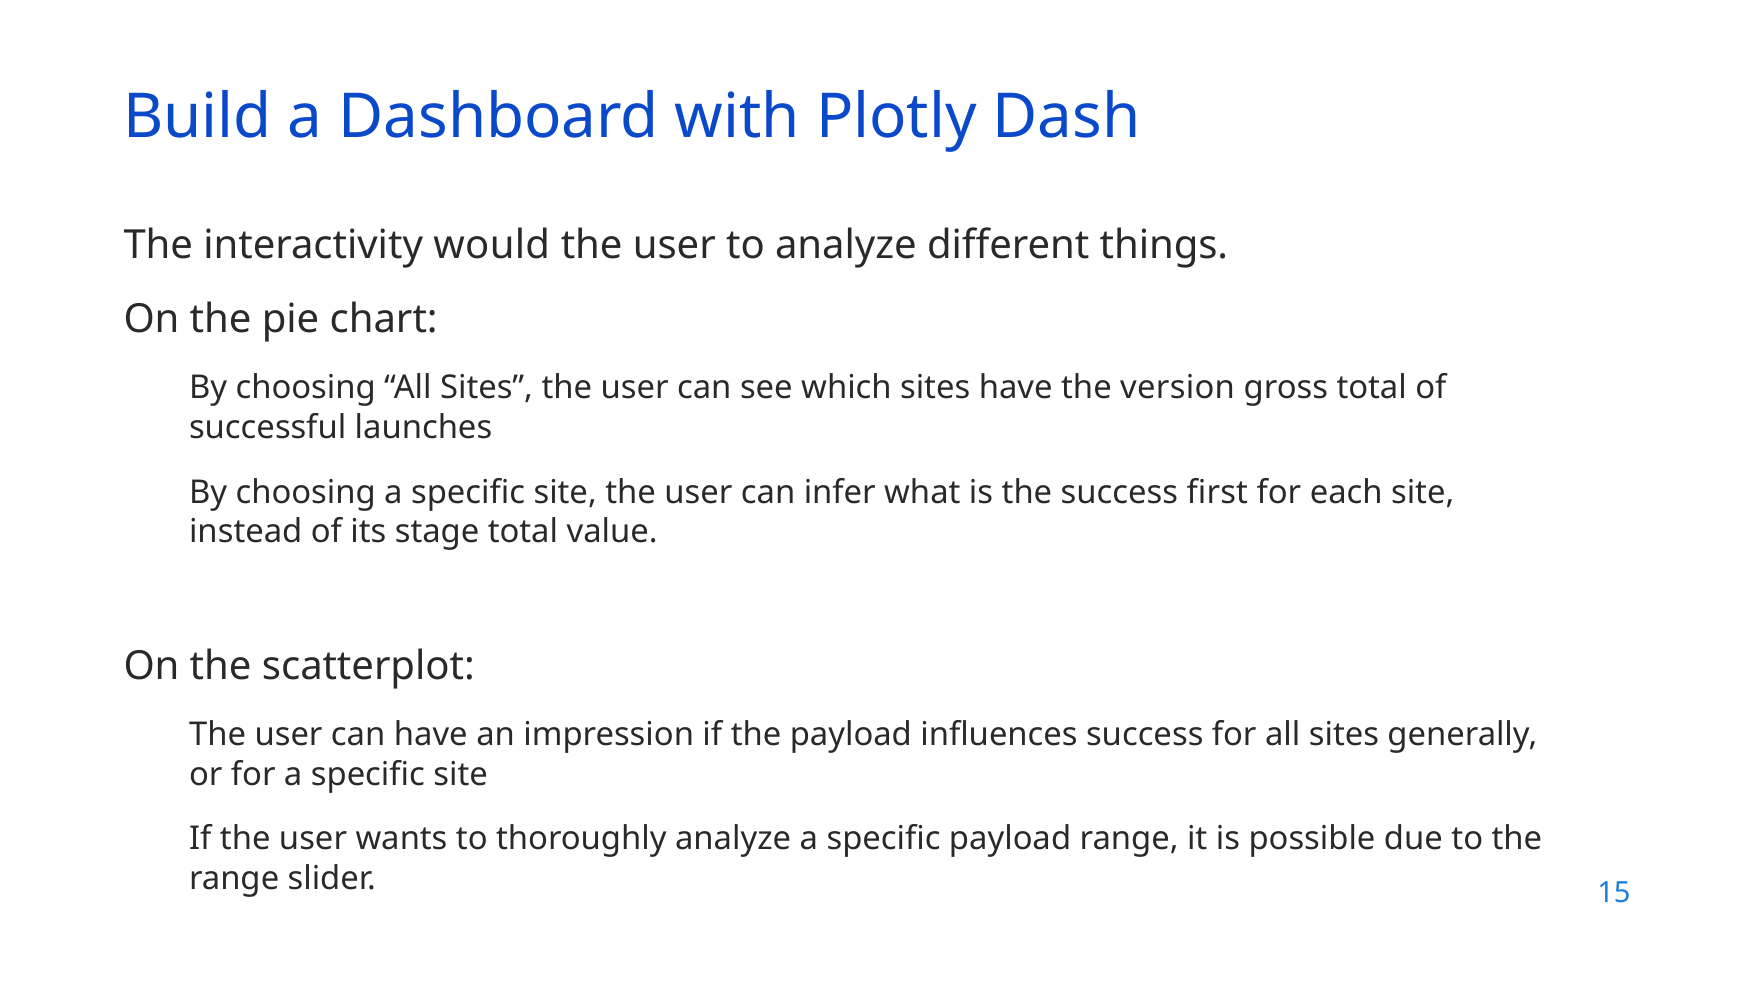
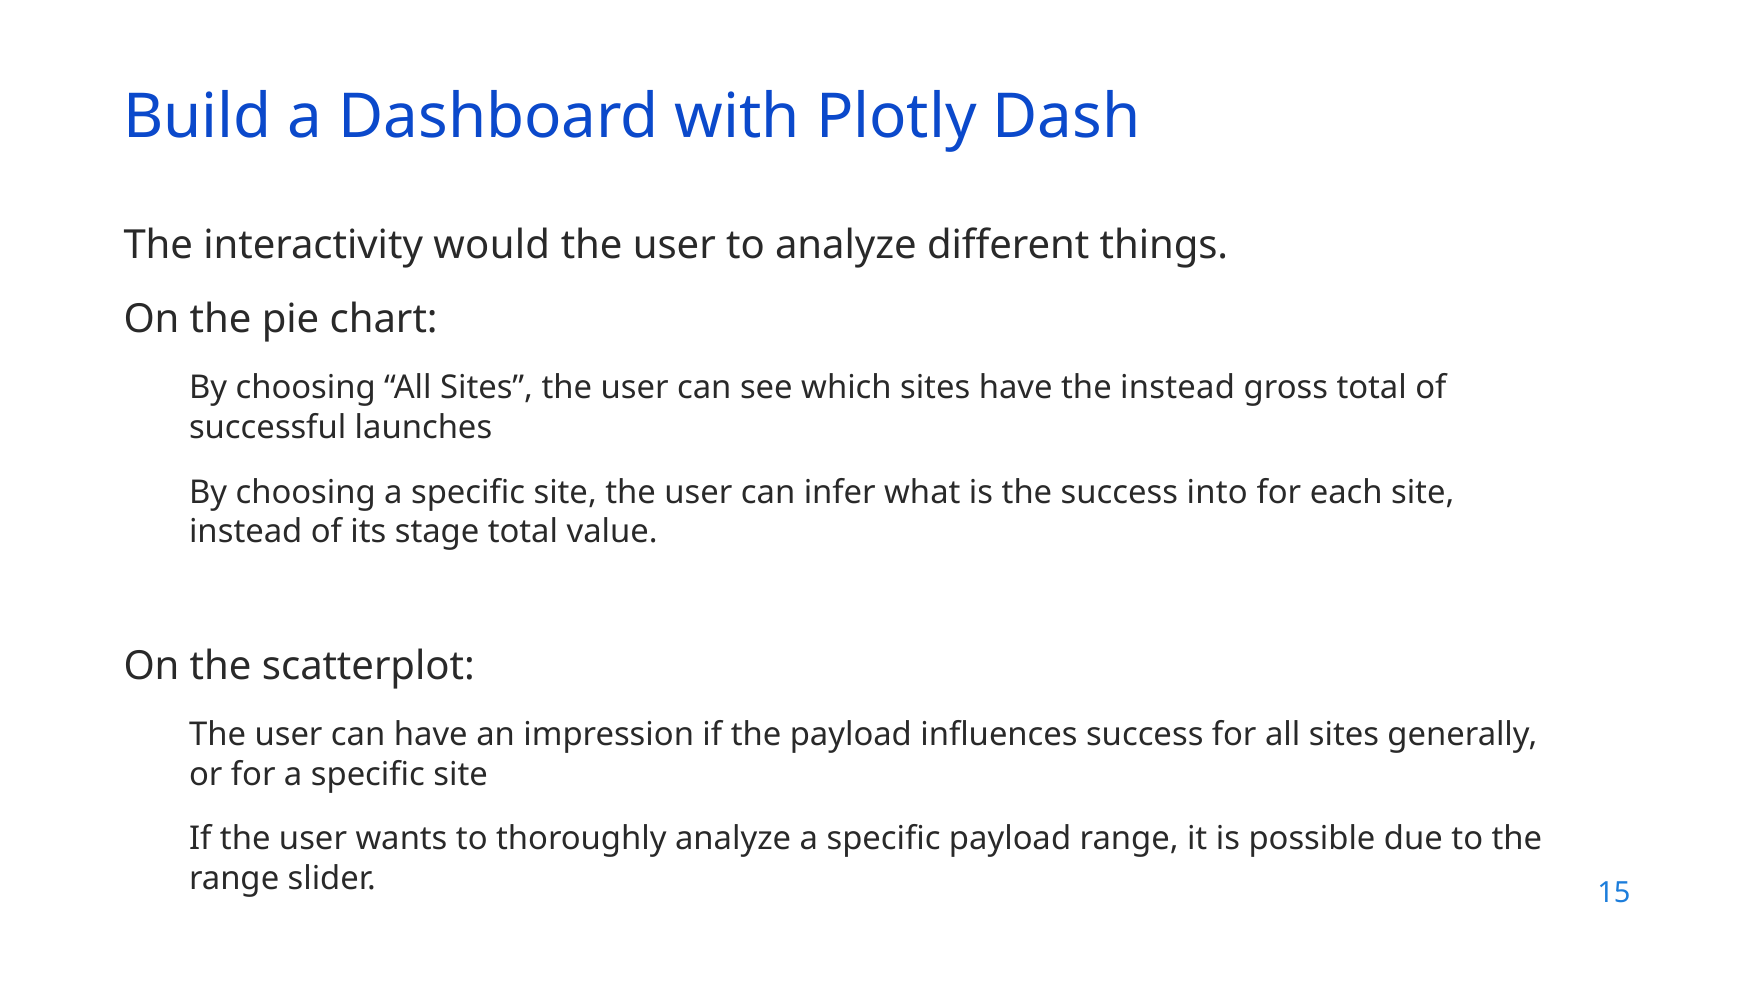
the version: version -> instead (1178, 388)
first: first -> into (1217, 492)
